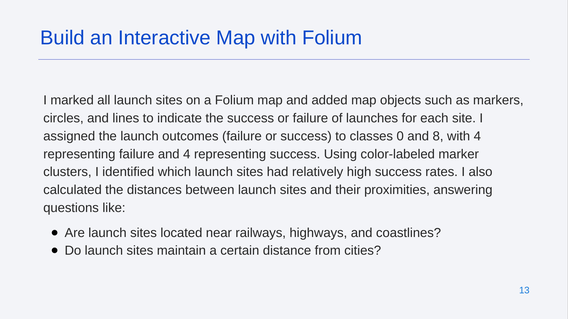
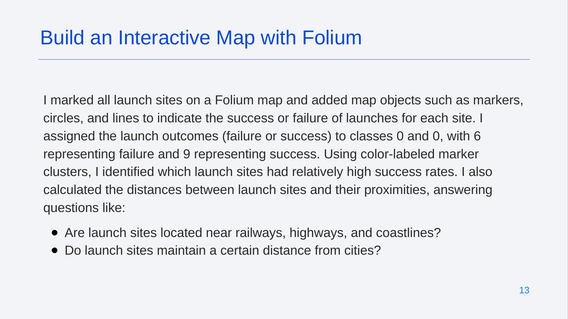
and 8: 8 -> 0 (438, 136)
with 4: 4 -> 6 (477, 136)
and 4: 4 -> 9 (187, 154)
